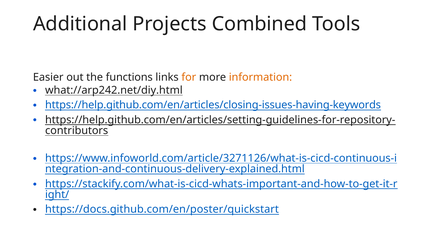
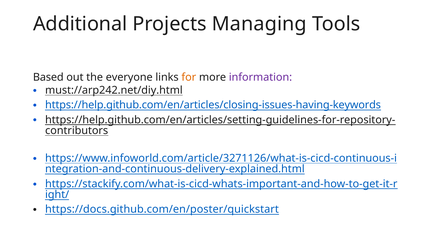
Combined: Combined -> Managing (259, 24)
Easier: Easier -> Based (48, 78)
functions: functions -> everyone (129, 78)
information colour: orange -> purple (260, 78)
what://arp242.net/diy.html: what://arp242.net/diy.html -> must://arp242.net/diy.html (114, 91)
